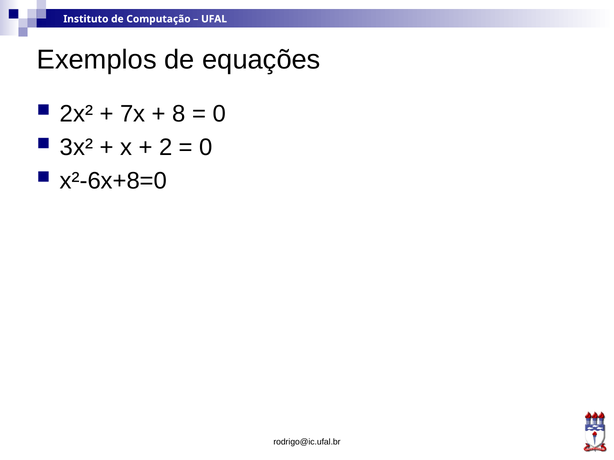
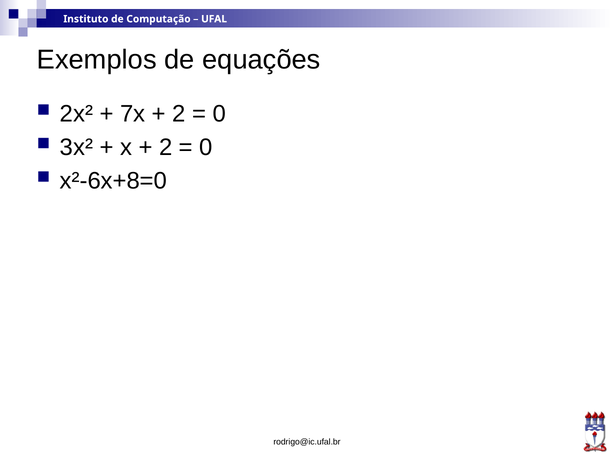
8: 8 -> 2 (179, 114)
